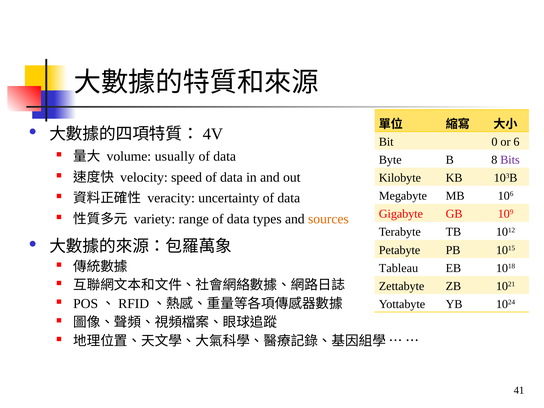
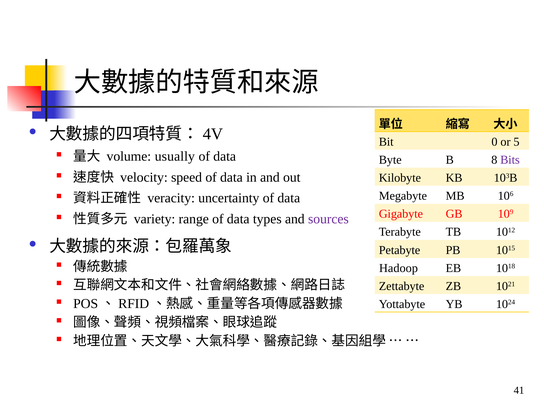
6: 6 -> 5 (517, 142)
sources colour: orange -> purple (328, 219)
Tableau: Tableau -> Hadoop (399, 268)
